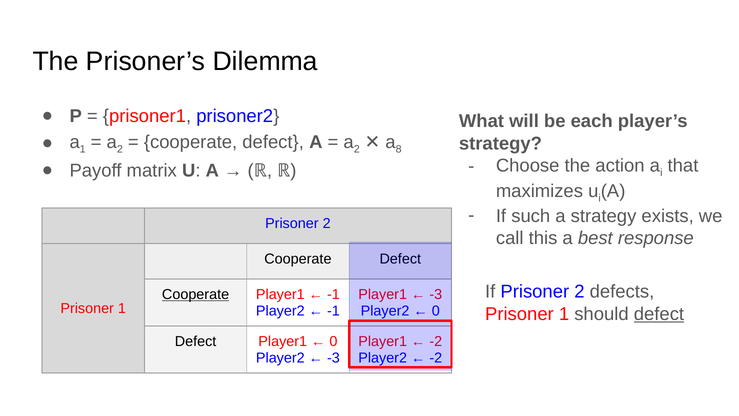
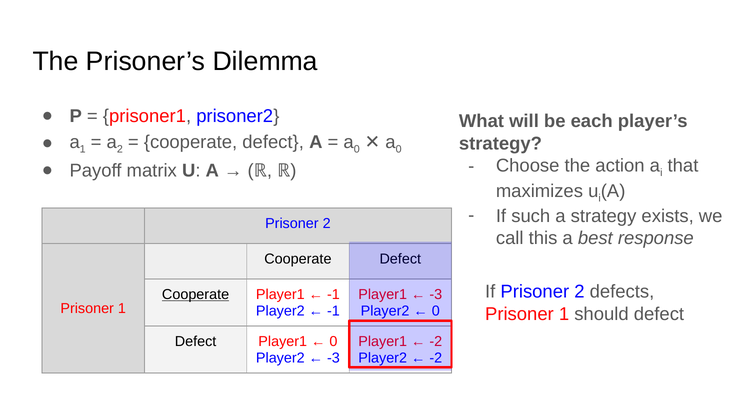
8: 8 -> 0 (399, 149)
2: 2 -> 0 (357, 149)
defect underline: present -> none (659, 314)
